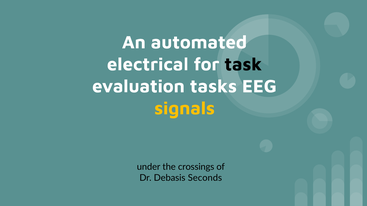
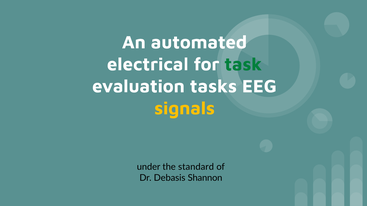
task colour: black -> green (243, 64)
crossings: crossings -> standard (196, 167)
Seconds: Seconds -> Shannon (205, 178)
